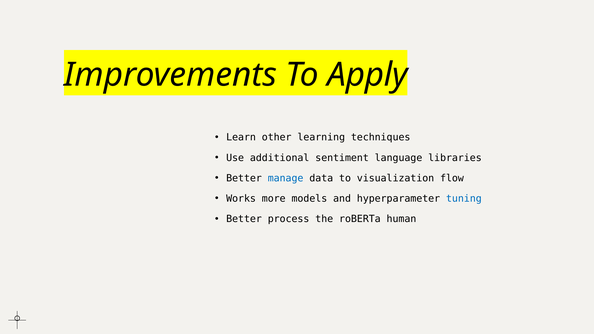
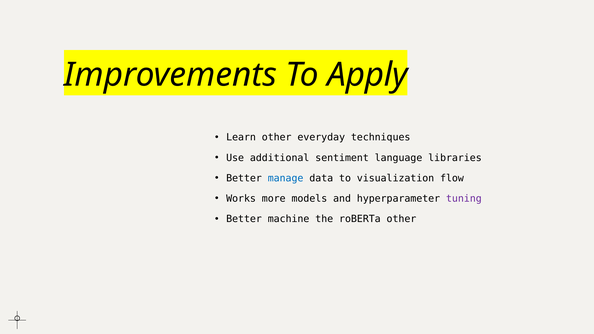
learning: learning -> everyday (321, 137)
tuning colour: blue -> purple (464, 199)
process: process -> machine (289, 219)
roBERTa human: human -> other (401, 219)
